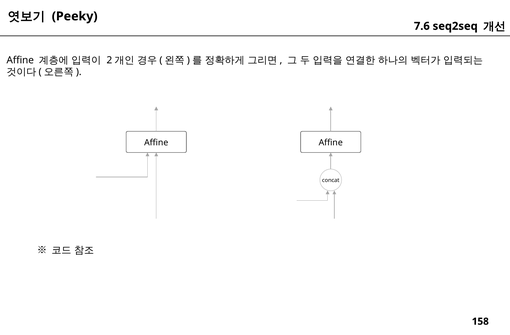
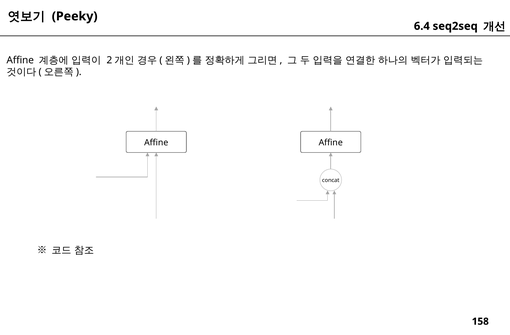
7.6: 7.6 -> 6.4 (422, 26)
